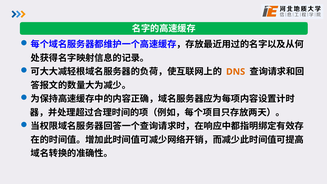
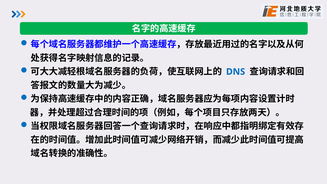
DNS colour: orange -> blue (236, 72)
